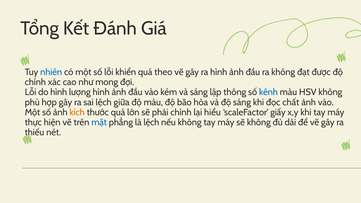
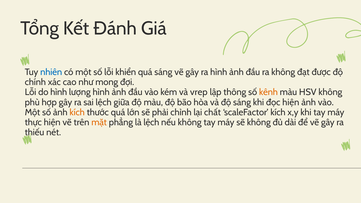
quá theo: theo -> sáng (163, 72)
và sáng: sáng -> vrep (199, 92)
kênh colour: blue -> orange (268, 92)
đọc chất: chất -> hiện (291, 102)
hiểu: hiểu -> chất (212, 112)
scaleFactor giấy: giấy -> kích (278, 112)
mặt colour: blue -> orange (99, 122)
